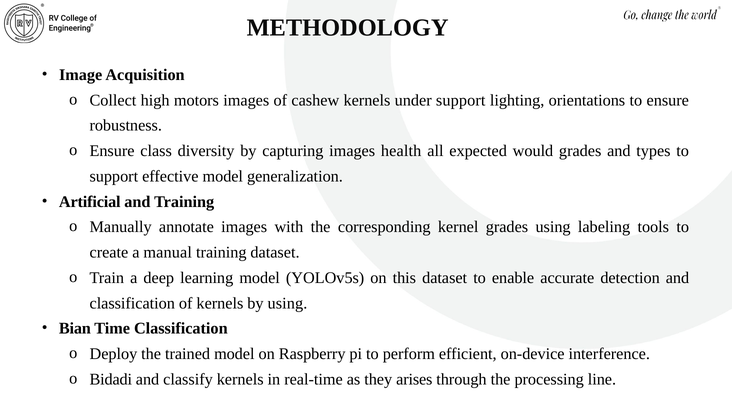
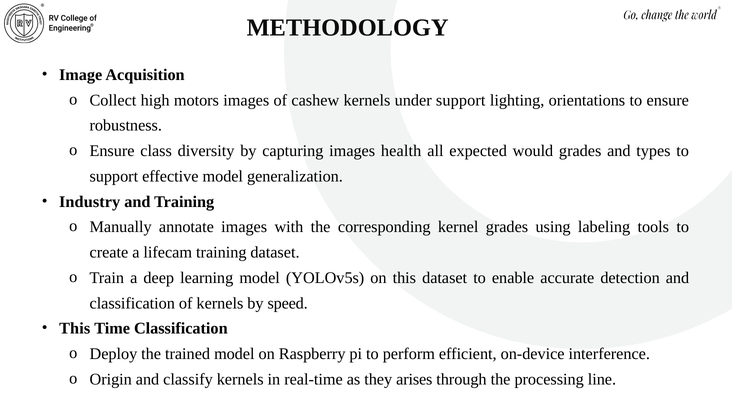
Artificial: Artificial -> Industry (90, 202)
manual: manual -> lifecam (168, 252)
by using: using -> speed (288, 303)
Bian: Bian -> This (75, 328)
Bidadi: Bidadi -> Origin (111, 379)
